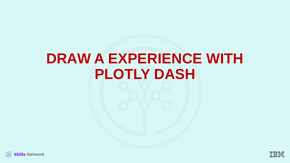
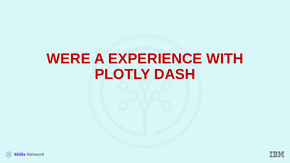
DRAW: DRAW -> WERE (69, 59)
